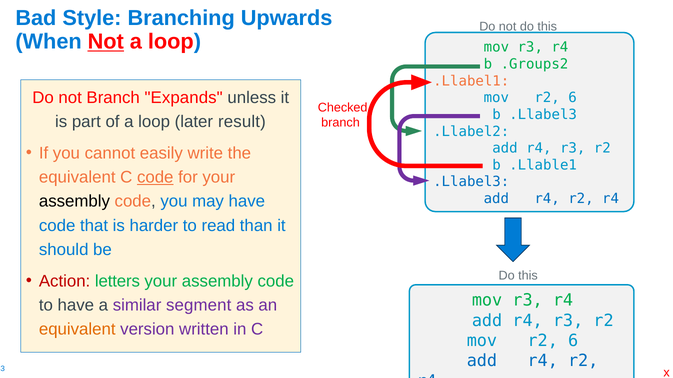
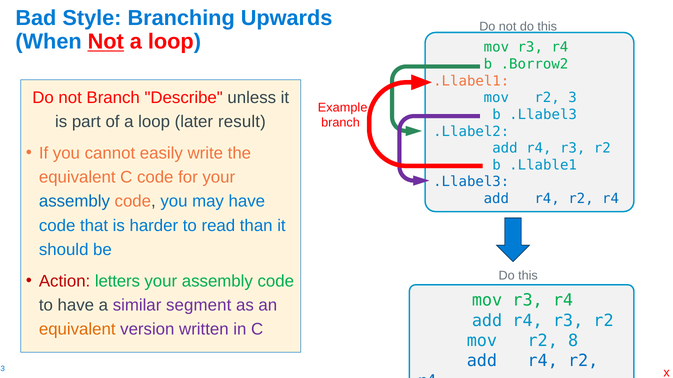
.Groups2: .Groups2 -> .Borrow2 (534, 64)
Expands: Expands -> Describe (184, 98)
6: 6 -> 3 (572, 98)
Checked: Checked -> Example (343, 108)
code underline: present -> none (155, 178)
assembly colour: black -> blue (74, 202)
6: 6 -> 8 (573, 341)
